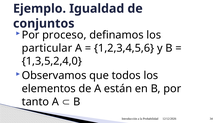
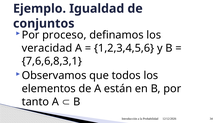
particular: particular -> veracidad (47, 48)
1,3,5,2,4,0: 1,3,5,2,4,0 -> 7,6,6,8,3,1 (52, 61)
